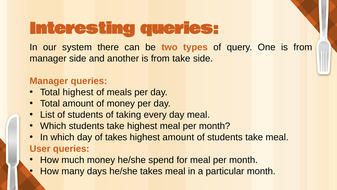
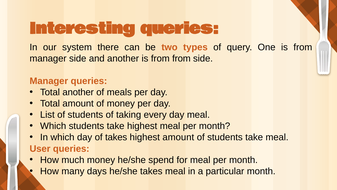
from take: take -> from (181, 58)
Total highest: highest -> another (78, 92)
